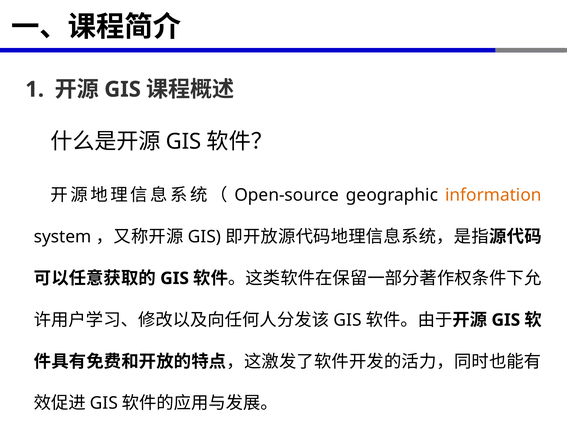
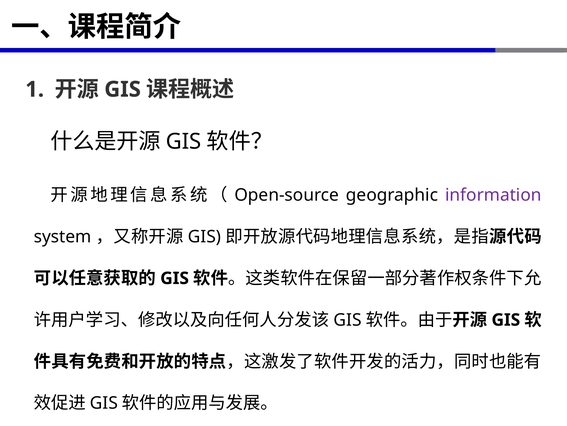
information colour: orange -> purple (493, 195)
